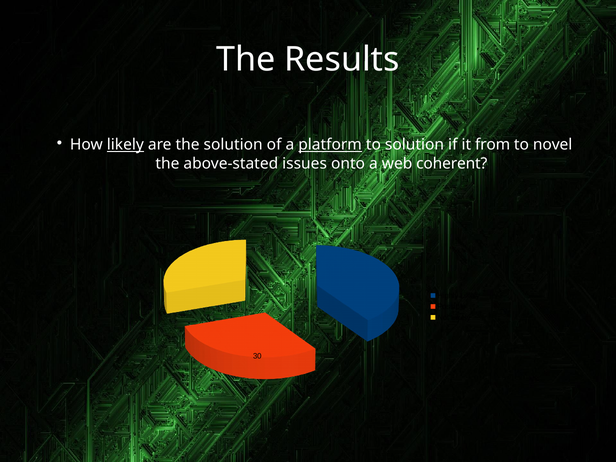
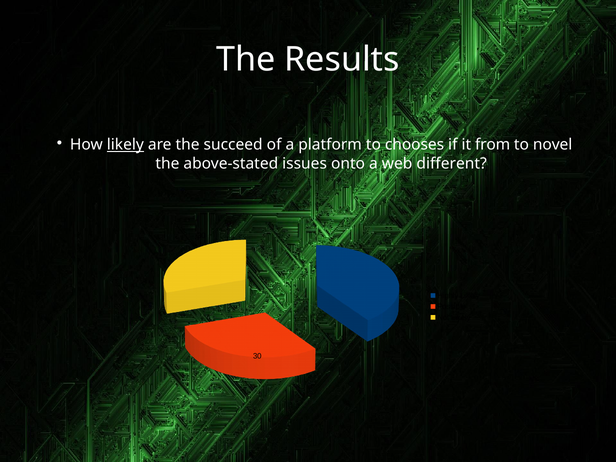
the solution: solution -> succeed (233, 145)
platform underline: present -> none (330, 145)
to solution: solution -> chooses (415, 145)
coherent: coherent -> different (452, 163)
